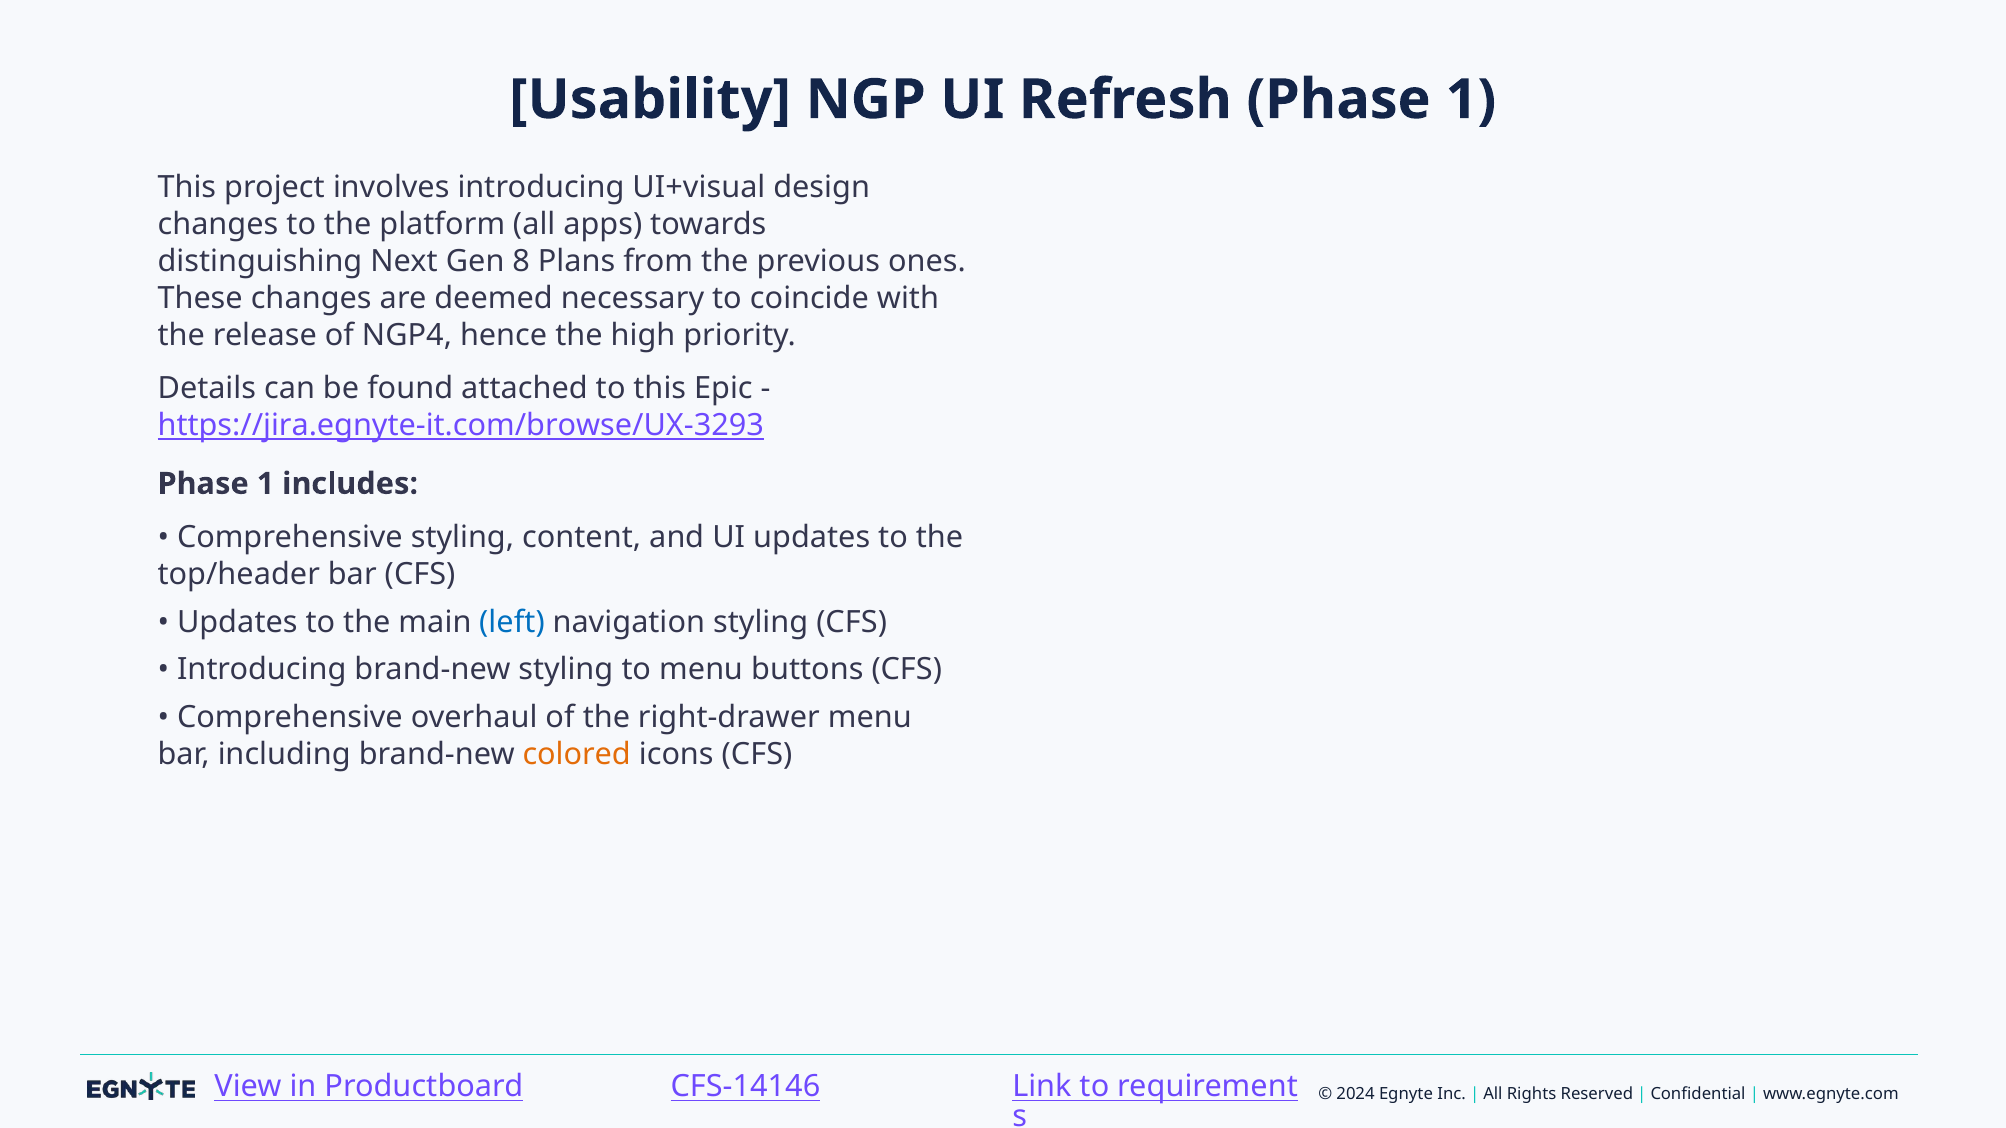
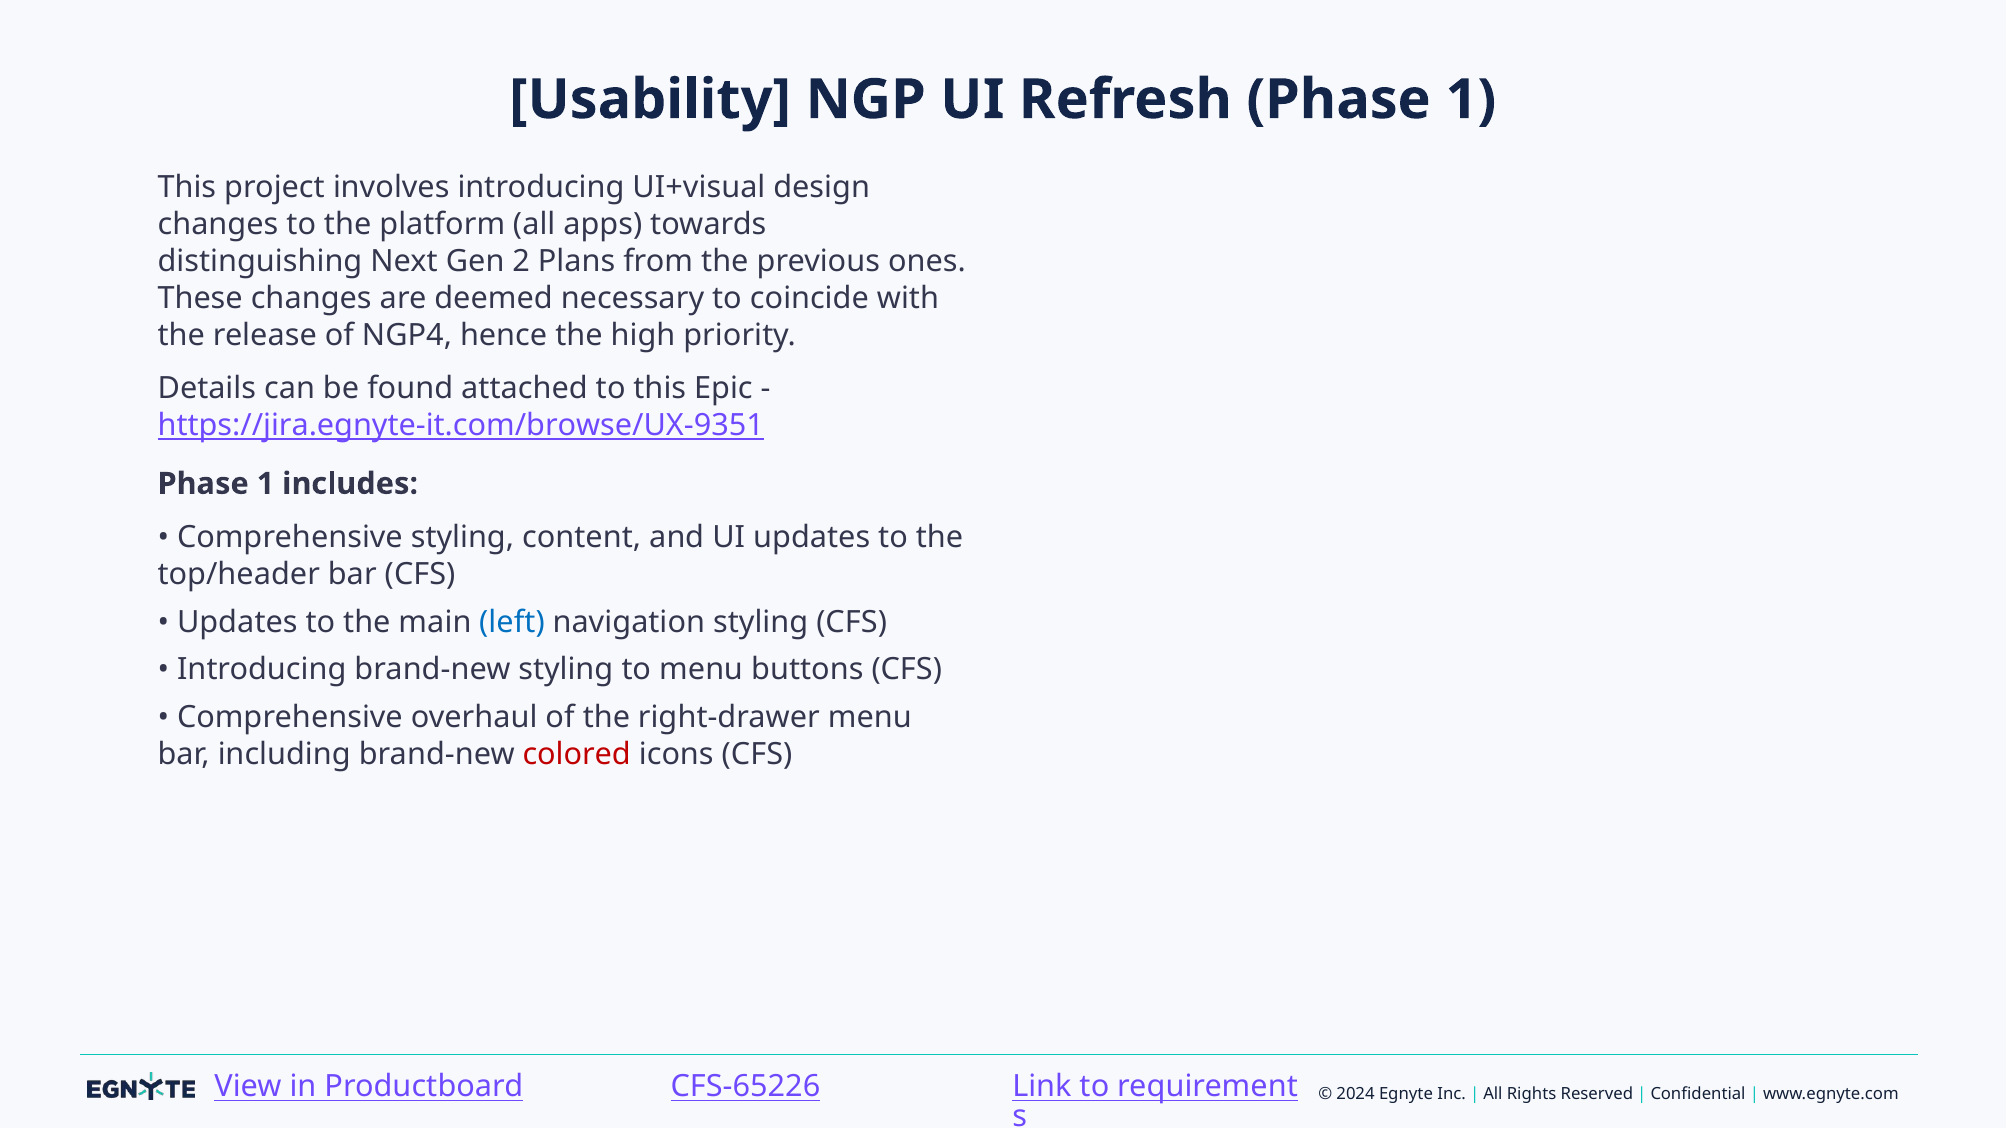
8: 8 -> 2 (521, 261)
https://jira.egnyte-it.com/browse/UX-3293: https://jira.egnyte-it.com/browse/UX-3293 -> https://jira.egnyte-it.com/browse/UX-9351 (461, 425)
colored colour: orange -> red (577, 755)
CFS-14146: CFS-14146 -> CFS-65226 (745, 1087)
